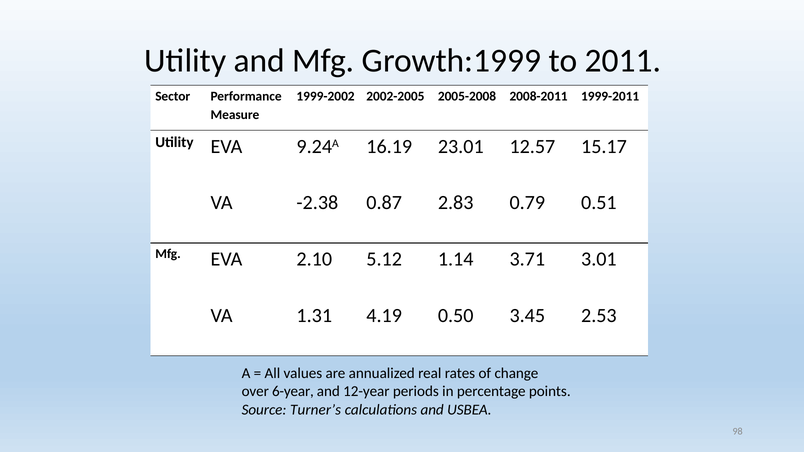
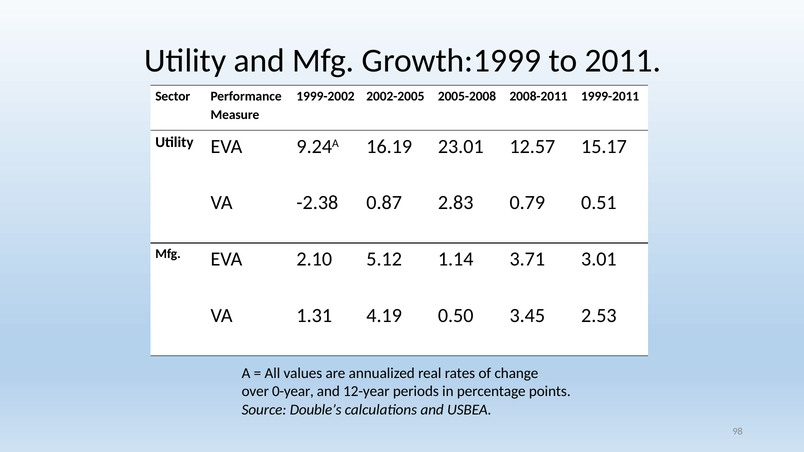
6-year: 6-year -> 0-year (293, 392)
Turner’s: Turner’s -> Double’s (316, 410)
